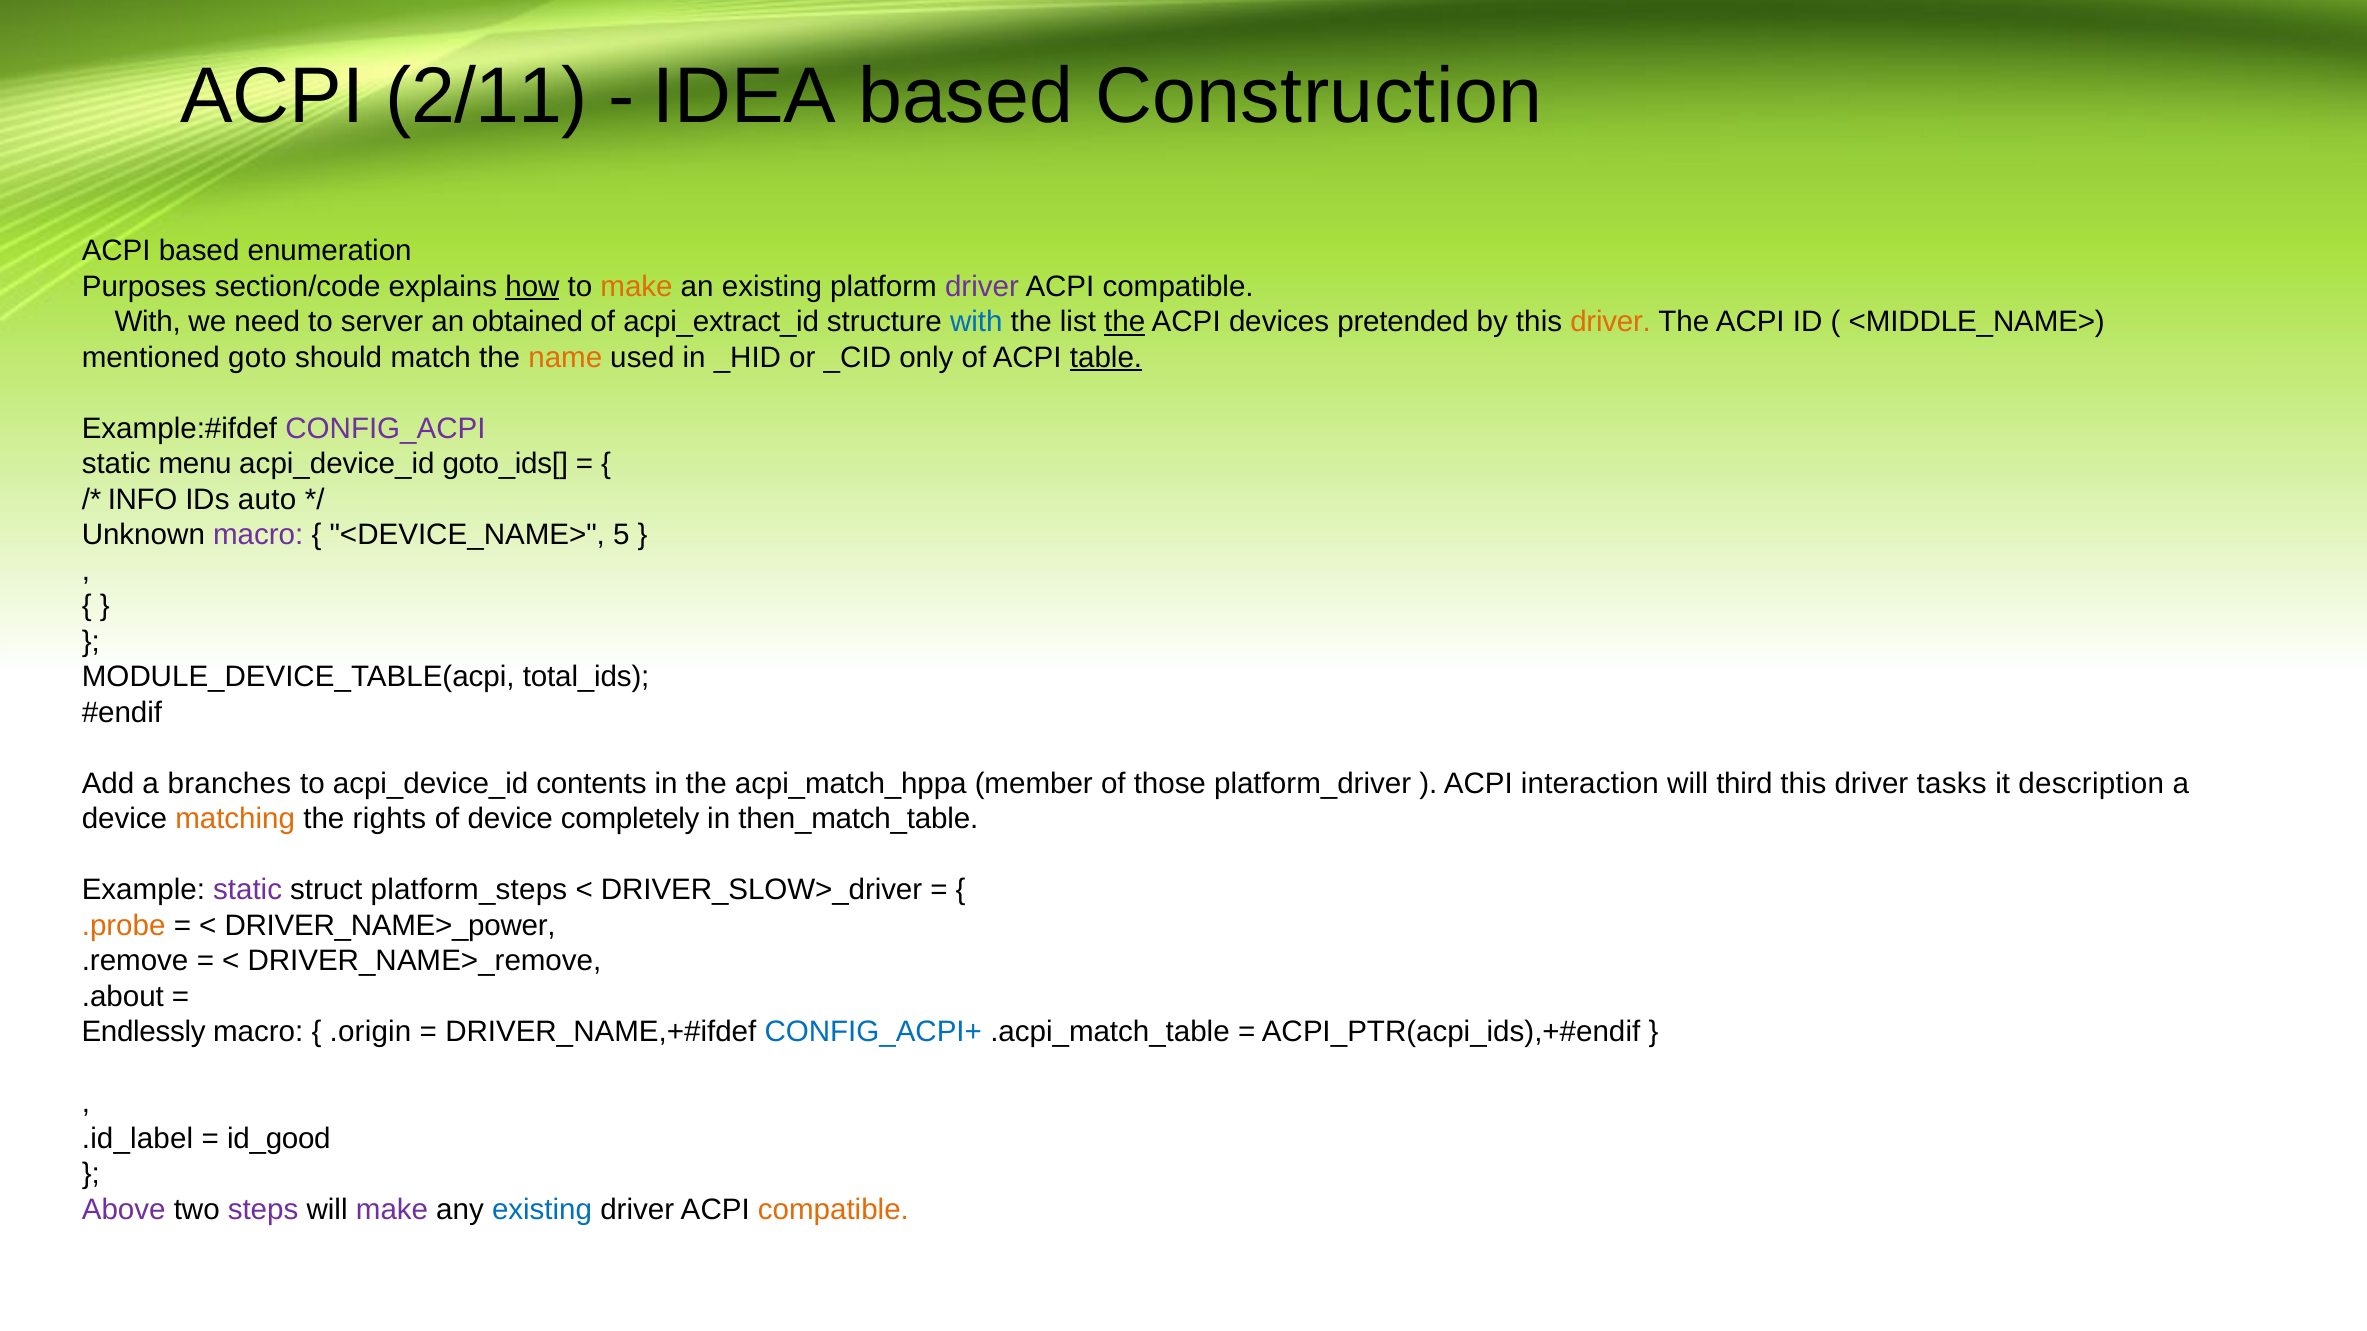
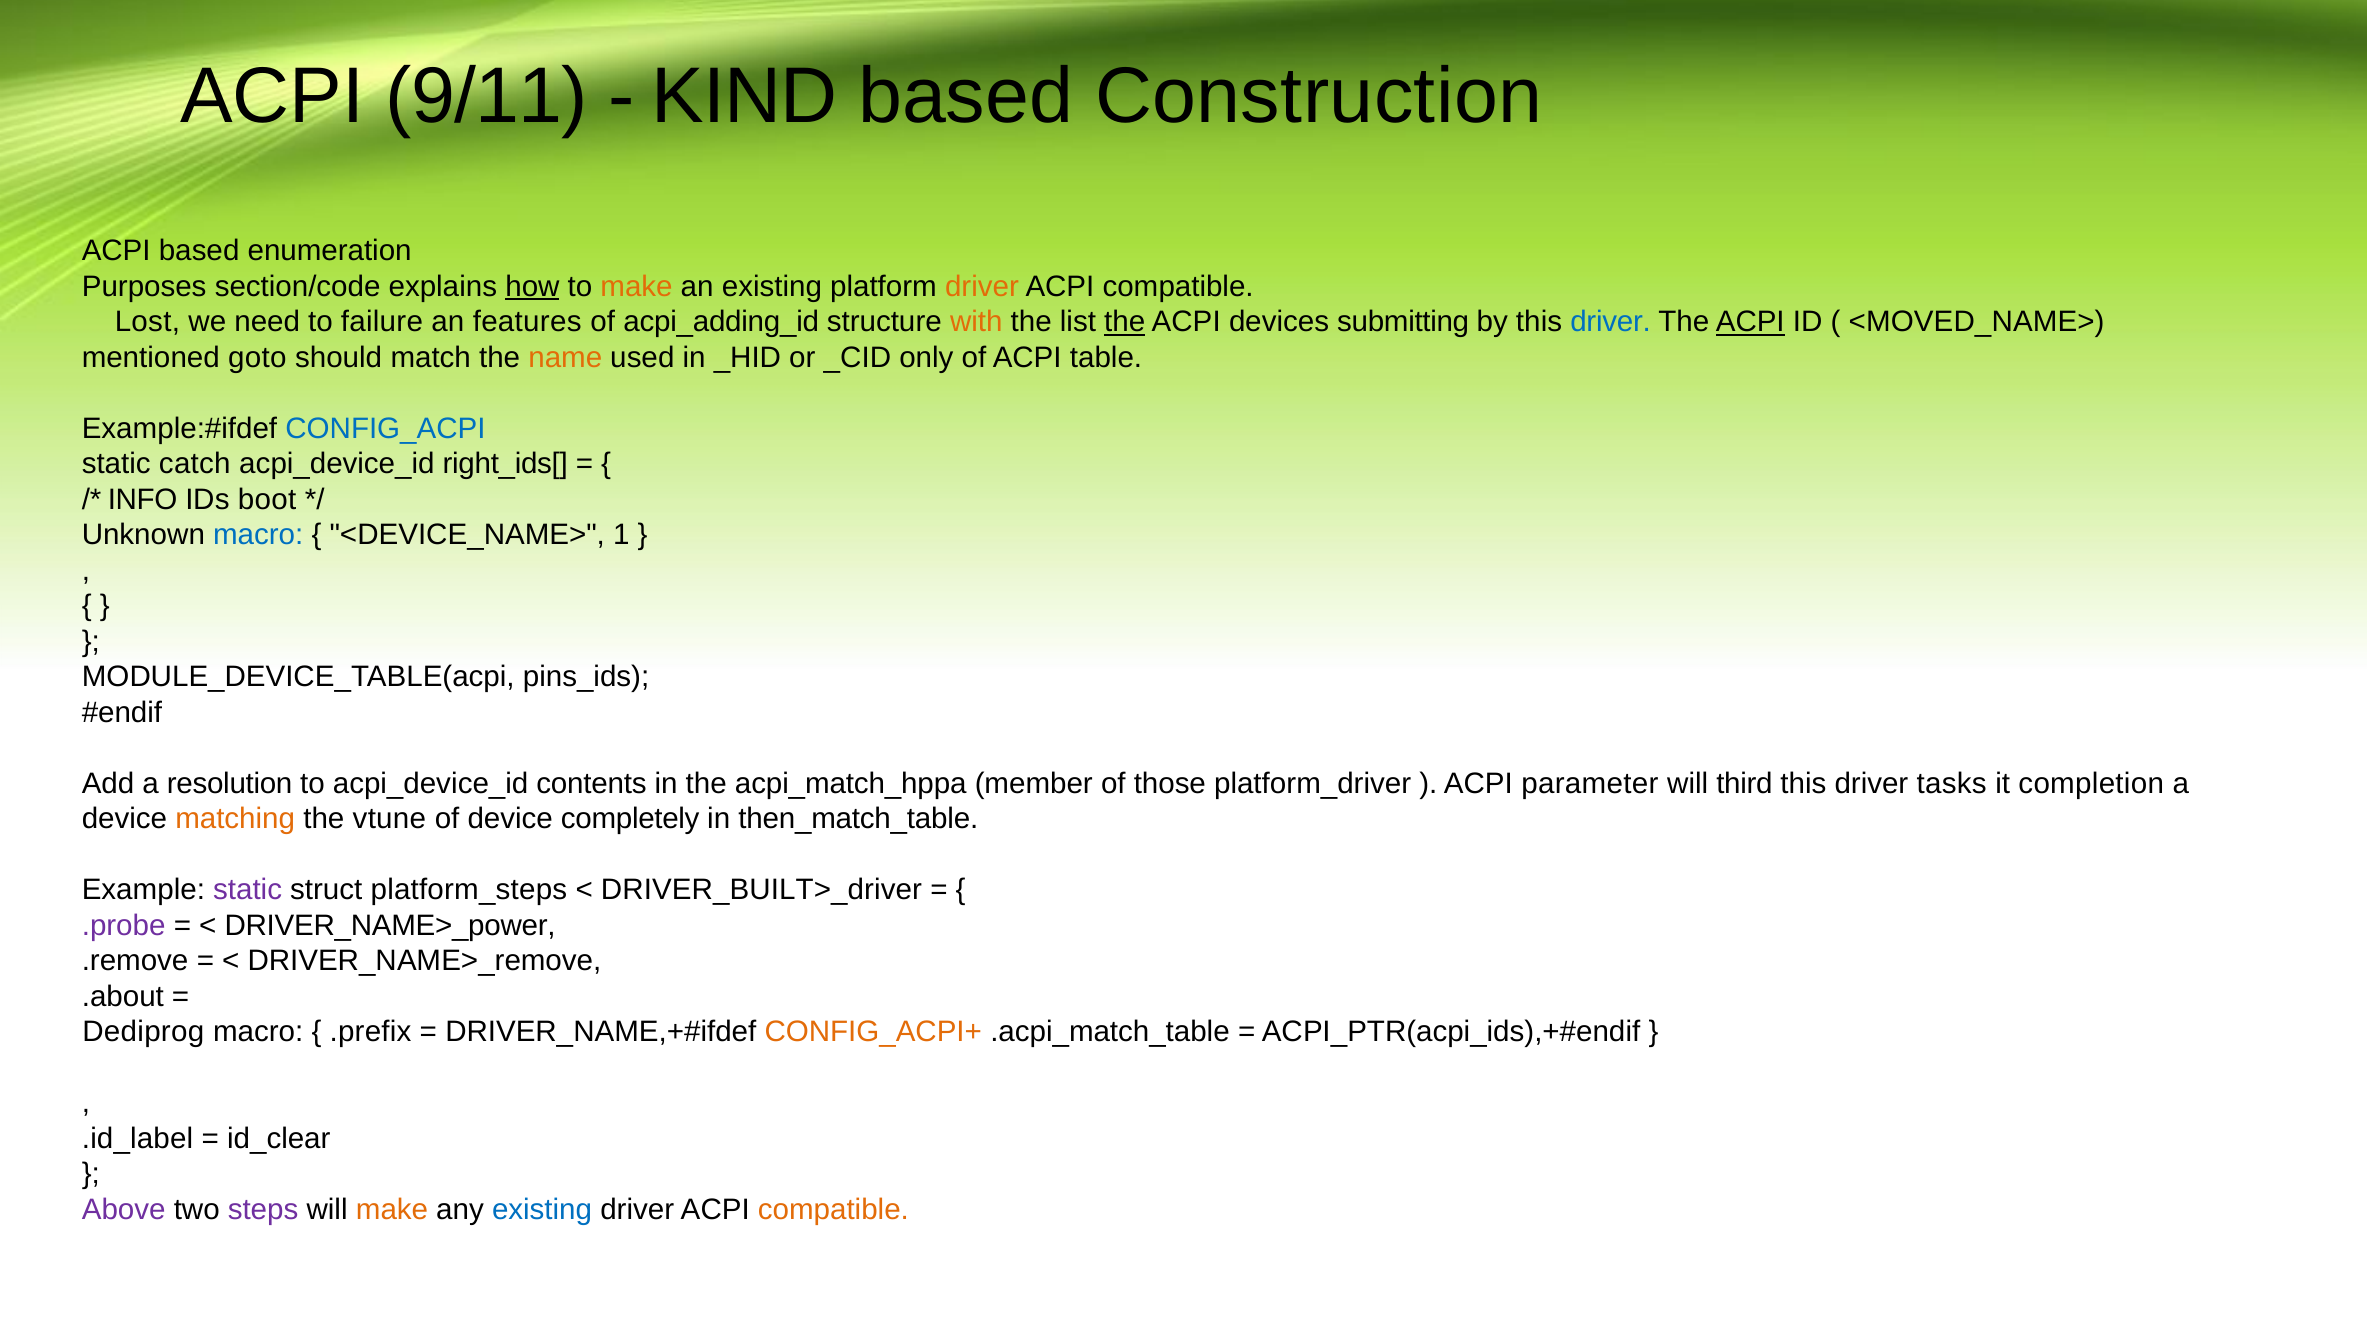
2/11: 2/11 -> 9/11 (487, 97)
IDEA: IDEA -> KIND (745, 97)
driver colour: purple -> orange (982, 287)
With: With -> Lost (147, 322)
server: server -> failure (382, 322)
obtained: obtained -> features (527, 322)
acpi_extract_id: acpi_extract_id -> acpi_adding_id (721, 322)
with colour: blue -> orange (976, 322)
pretended: pretended -> submitting (1403, 322)
driver colour: orange -> blue (1611, 322)
ACPI underline: none -> present (1750, 322)
<MIDDLE_NAME>: <MIDDLE_NAME> -> <MOVED_NAME> (1977, 322)
table underline: present -> none (1106, 358)
CONFIG_ACPI colour: purple -> blue (385, 429)
menu: menu -> catch (195, 464)
goto_ids[: goto_ids[ -> right_ids[ (505, 464)
auto: auto -> boot (267, 500)
macro colour: purple -> blue (258, 535)
5: 5 -> 1 (621, 535)
total_ids: total_ids -> pins_ids (586, 677)
branches: branches -> resolution (230, 784)
interaction: interaction -> parameter (1590, 784)
description: description -> completion (2091, 784)
rights: rights -> vtune (389, 819)
DRIVER_SLOW>_driver: DRIVER_SLOW>_driver -> DRIVER_BUILT>_driver (761, 890)
.probe colour: orange -> purple (124, 926)
Endlessly: Endlessly -> Dediprog (143, 1032)
.origin: .origin -> .prefix (371, 1032)
CONFIG_ACPI+ colour: blue -> orange (873, 1032)
id_good: id_good -> id_clear (279, 1139)
make colour: purple -> orange (392, 1210)
